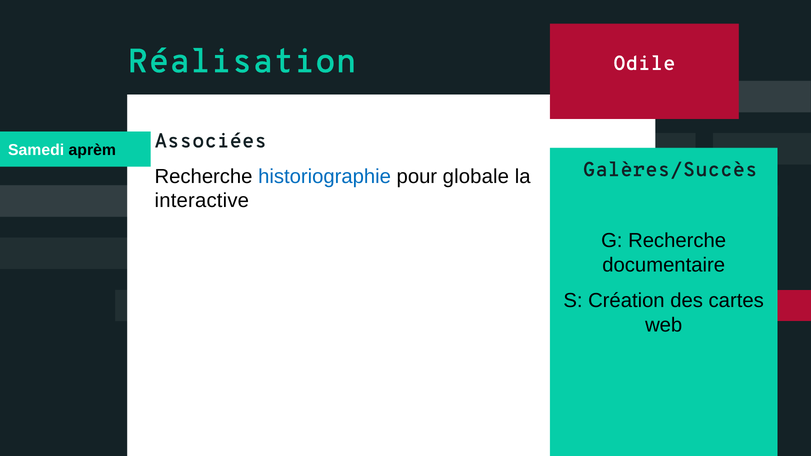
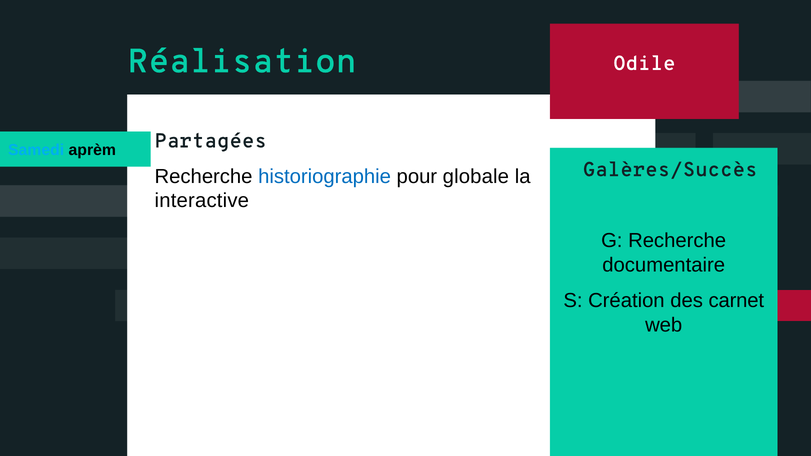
Associées: Associées -> Partagées (211, 141)
Samedi colour: white -> light blue (36, 150)
cartes: cartes -> carnet (736, 301)
